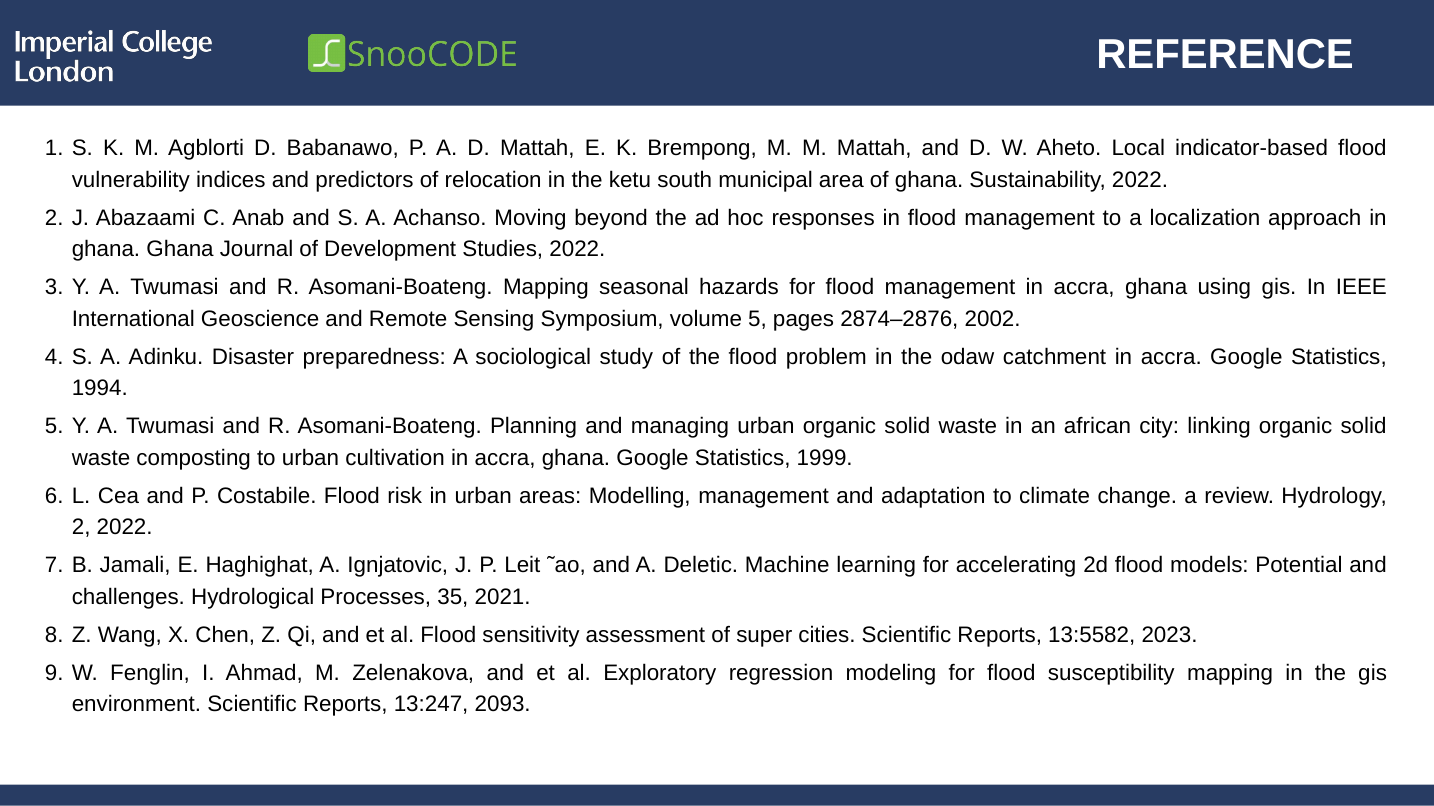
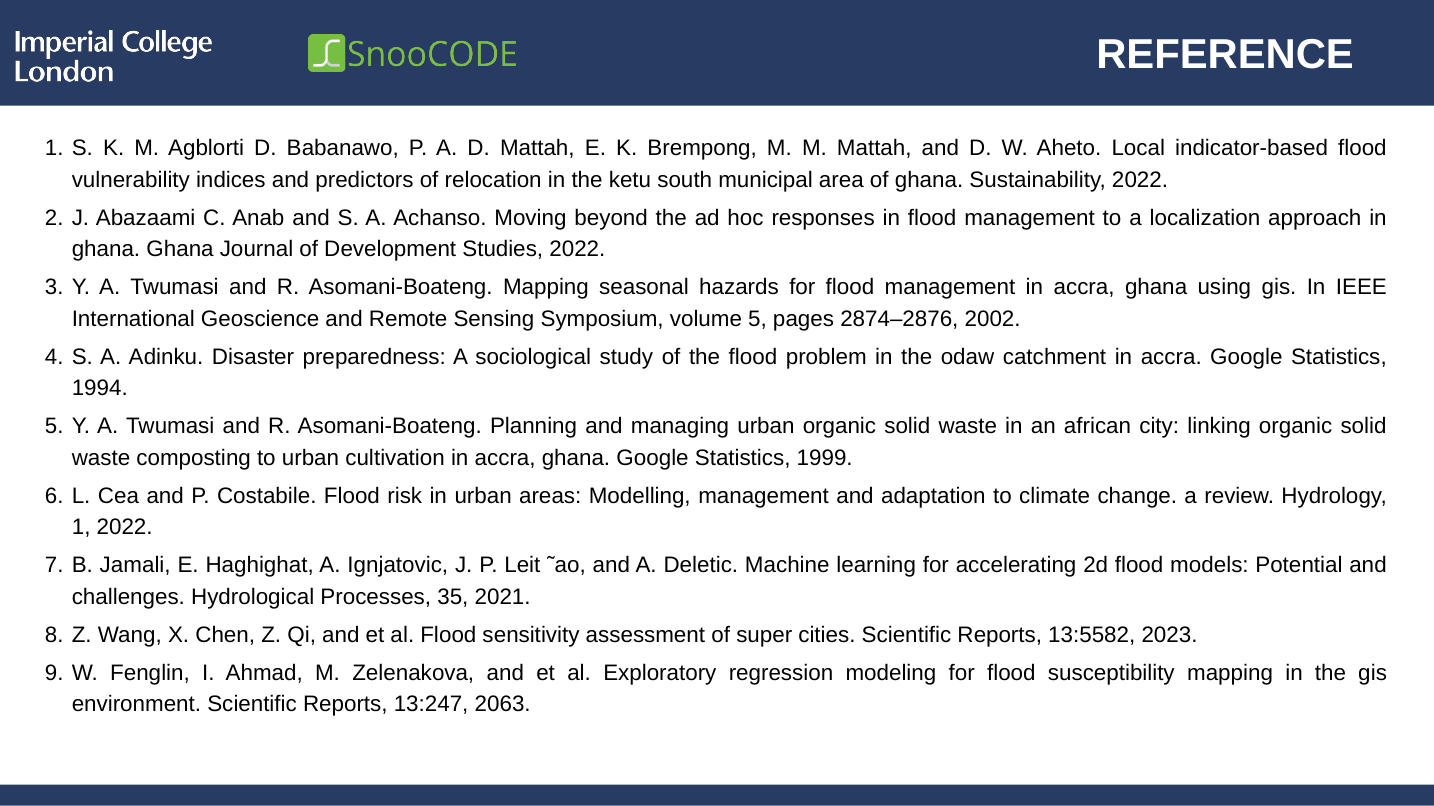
2: 2 -> 1 (81, 528)
2093: 2093 -> 2063 (503, 705)
